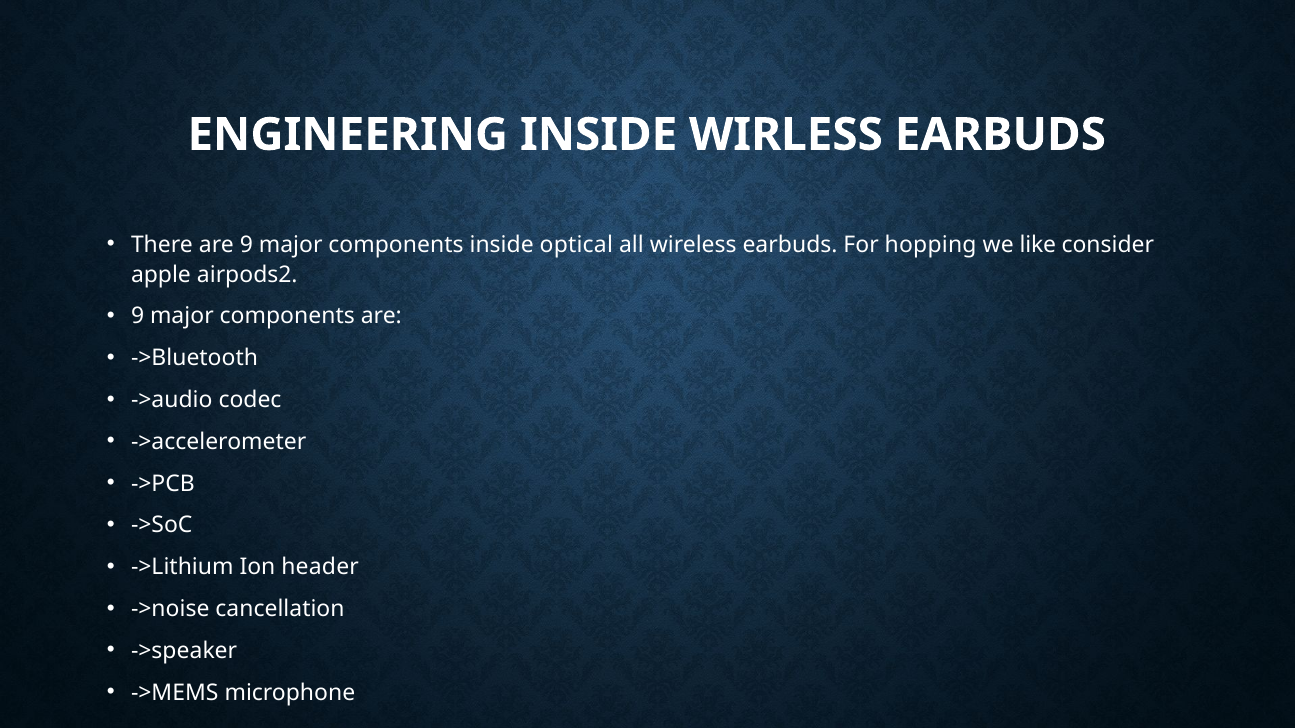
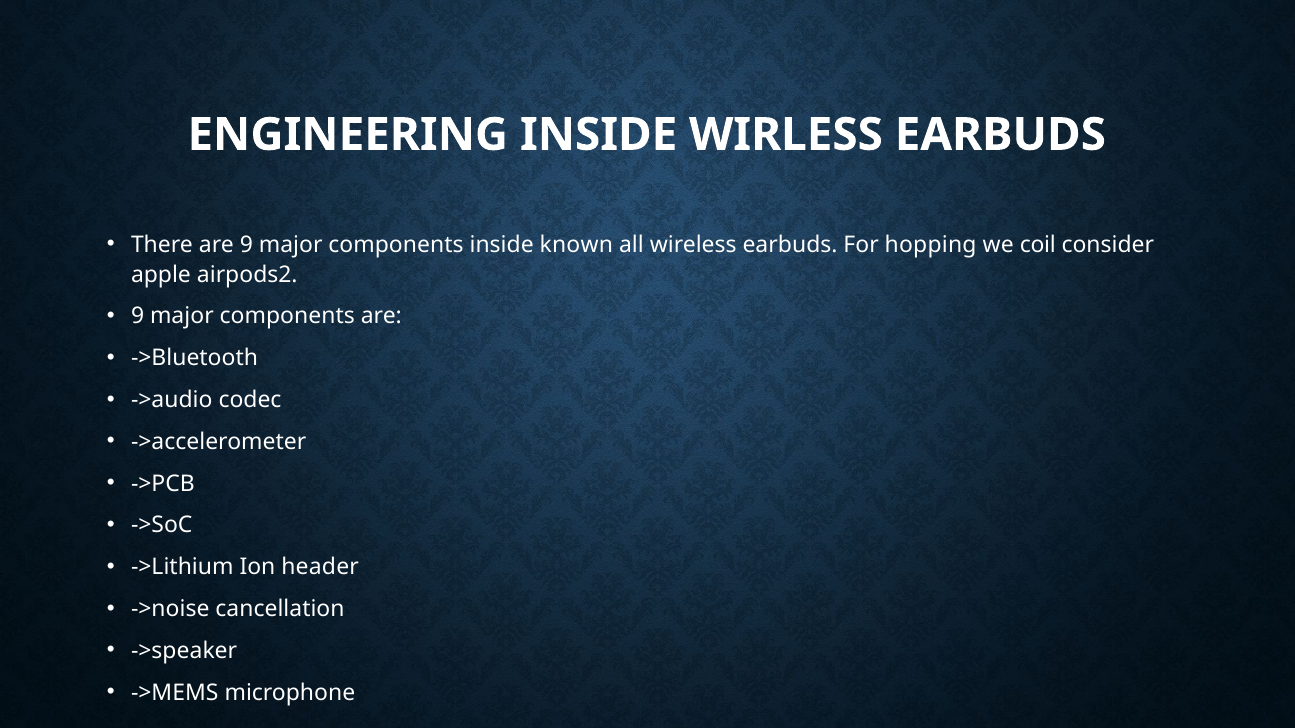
optical: optical -> known (576, 245)
like: like -> coil (1038, 245)
